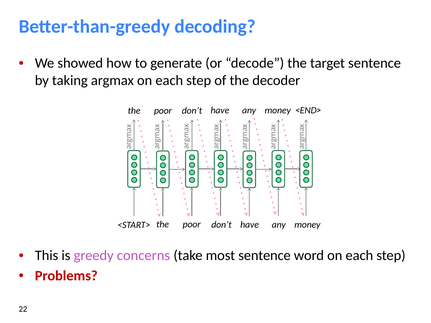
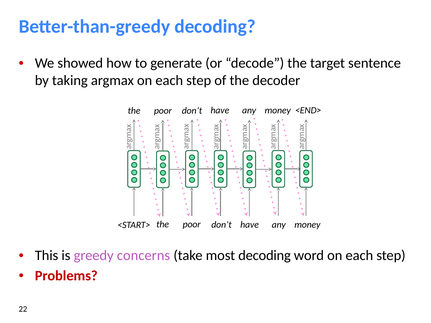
most sentence: sentence -> decoding (265, 256)
